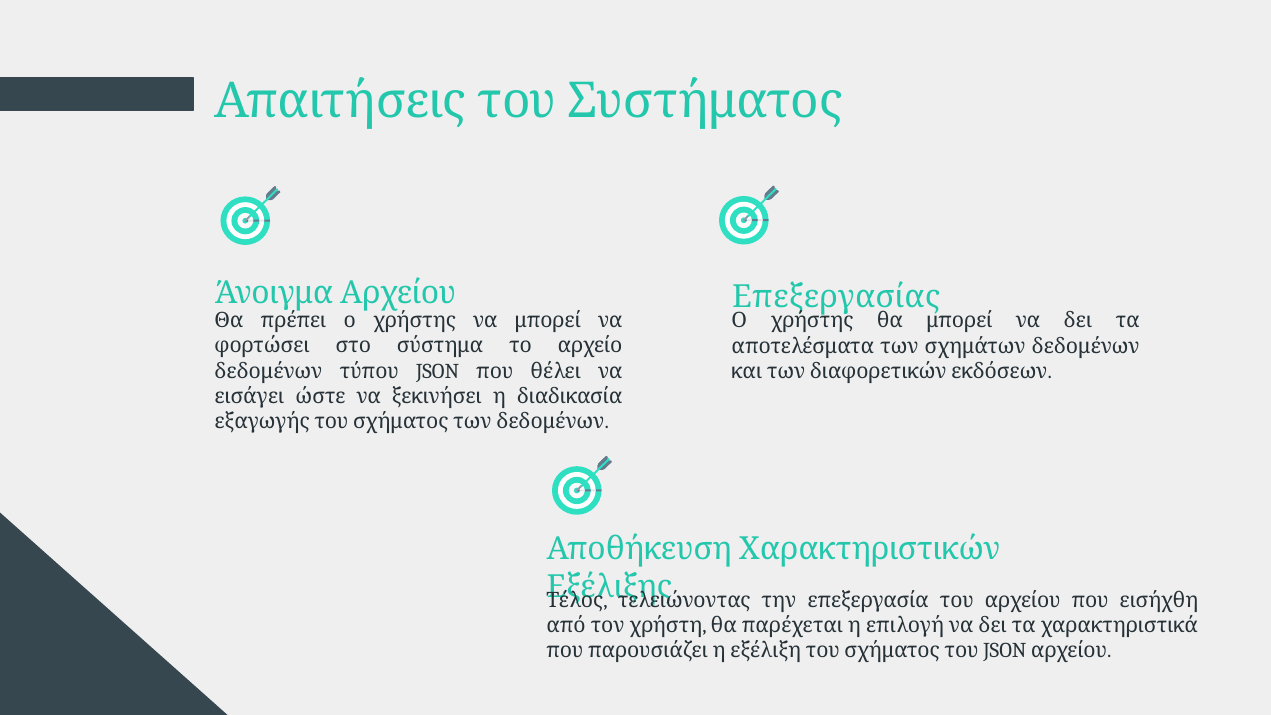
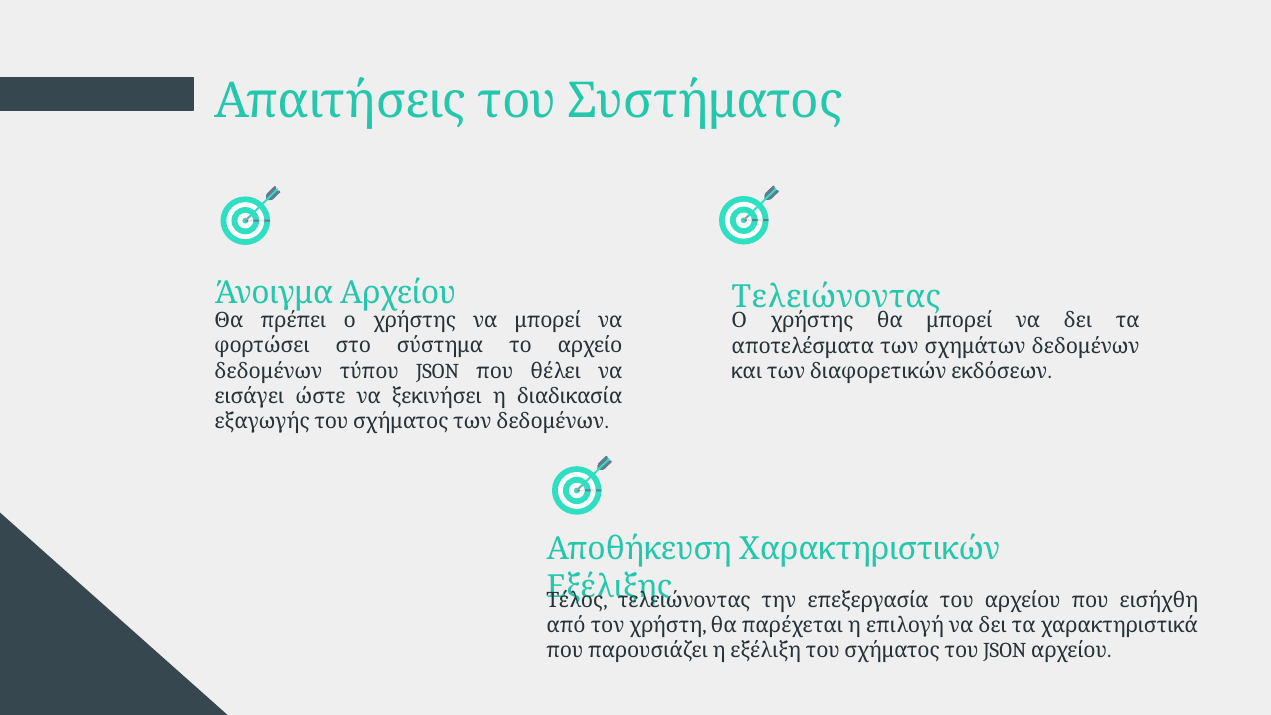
Επεξεργασίας: Επεξεργασίας -> Τελειώνοντας (836, 297)
